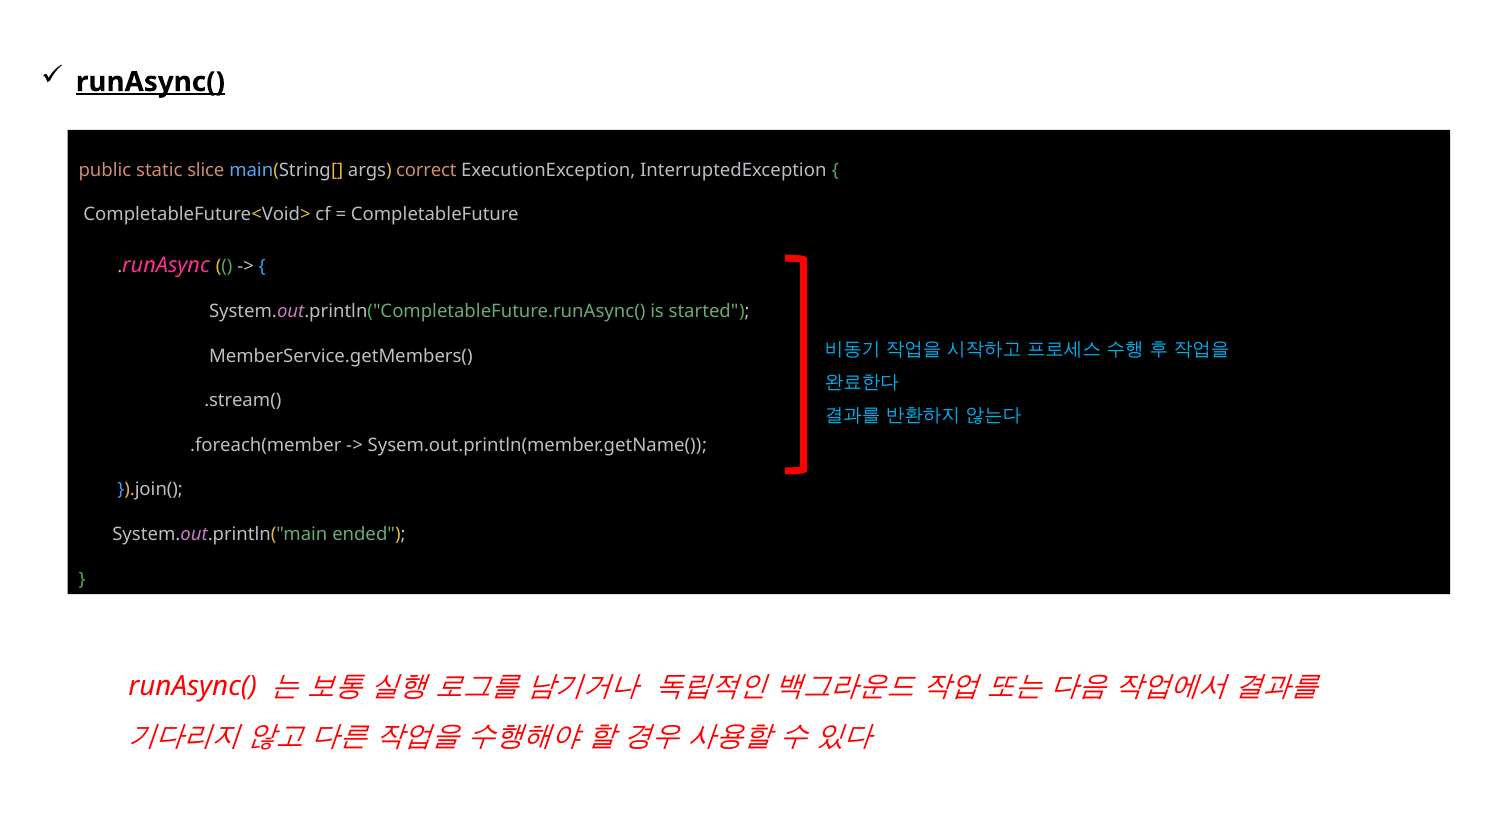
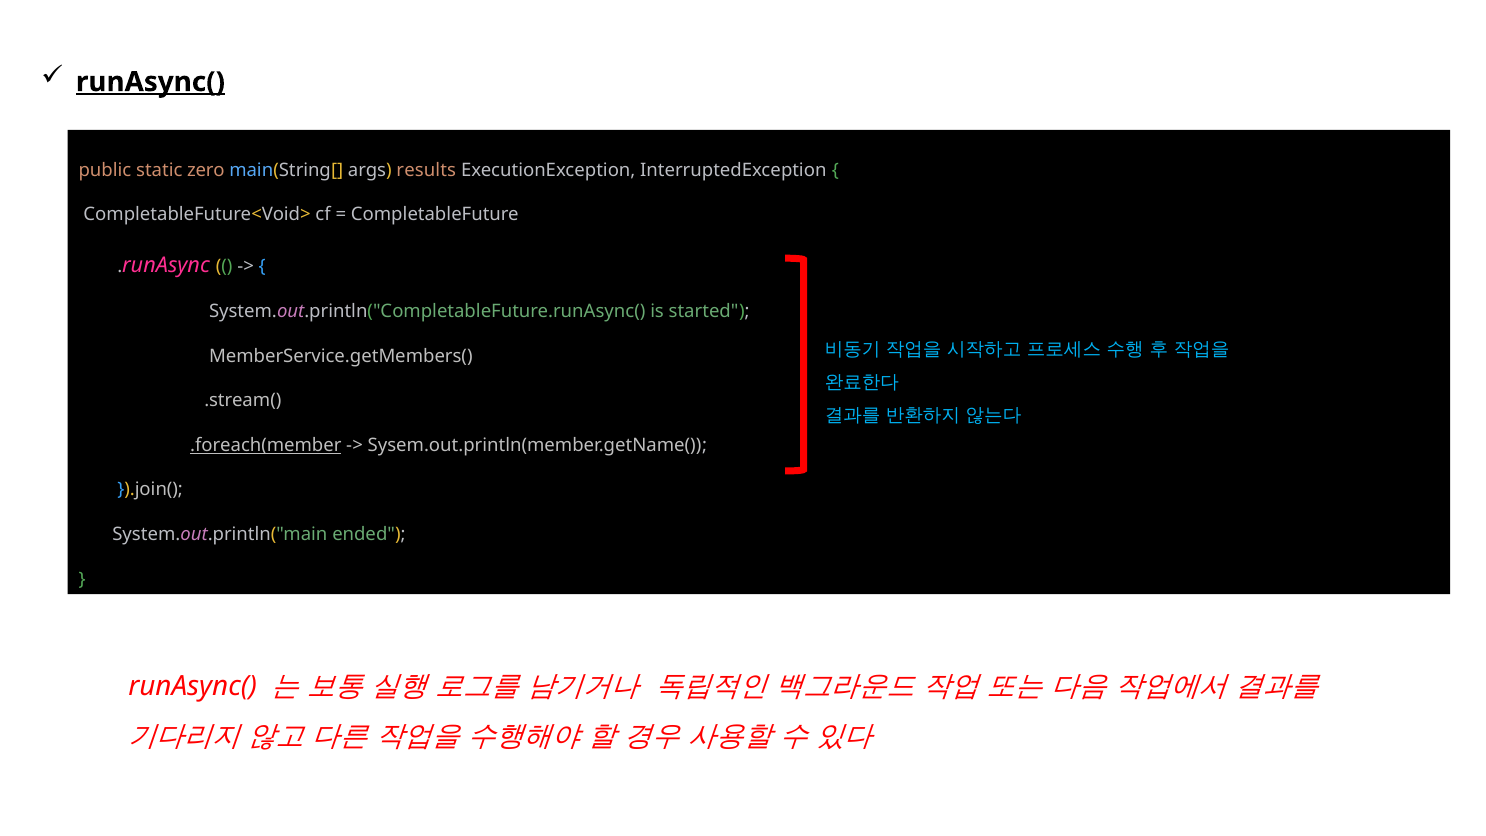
slice: slice -> zero (206, 170)
correct: correct -> results (426, 170)
.foreach(member underline: none -> present (266, 445)
